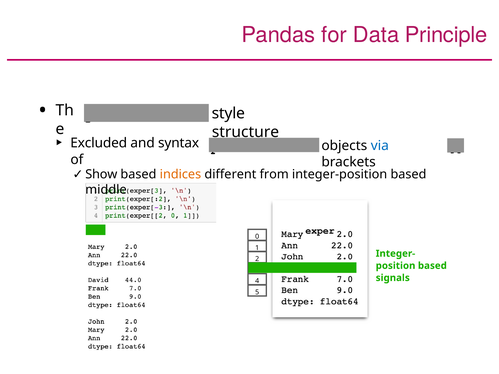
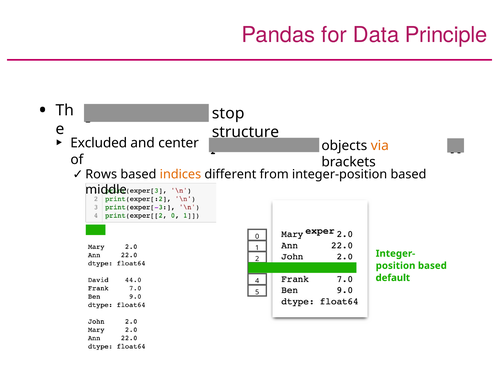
style: style -> stop (228, 113)
syntax: syntax -> center (179, 143)
via colour: blue -> orange (380, 146)
Show: Show -> Rows (101, 175)
signals: signals -> default (393, 278)
